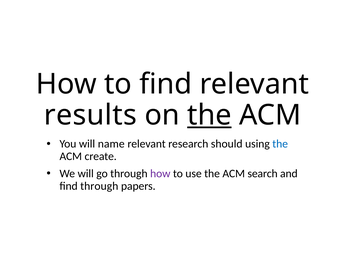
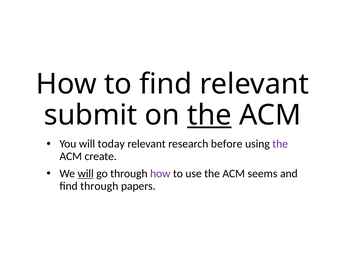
results: results -> submit (91, 115)
name: name -> today (111, 144)
should: should -> before (227, 144)
the colour: blue -> purple (280, 144)
will underline: none -> present (86, 173)
search: search -> seems (263, 173)
